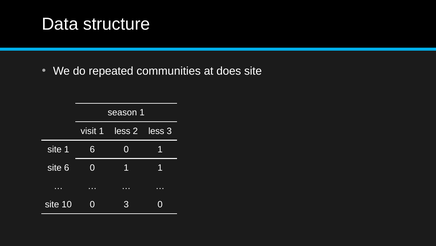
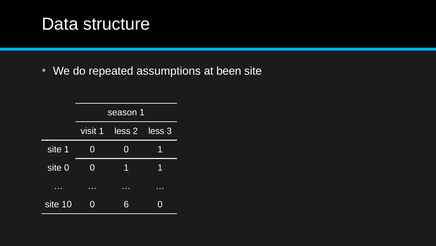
communities: communities -> assumptions (169, 71)
does: does -> been (229, 71)
1 6: 6 -> 0 (92, 149)
site 6: 6 -> 0 (67, 167)
0 3: 3 -> 6 (126, 204)
